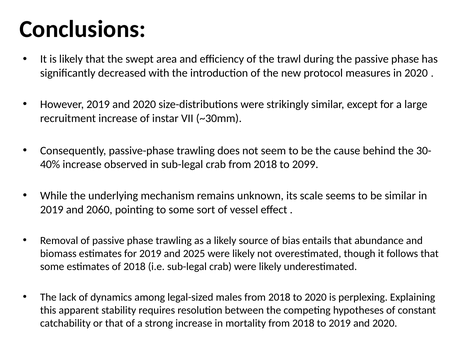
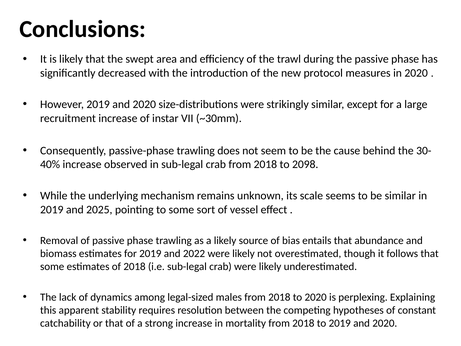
2099: 2099 -> 2098 (305, 164)
2060: 2060 -> 2025 (99, 209)
2025: 2025 -> 2022 (194, 253)
